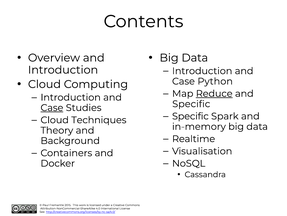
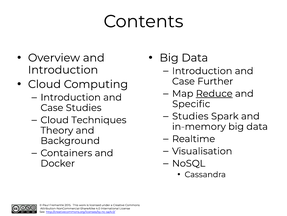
Python: Python -> Further (215, 81)
Case underline: present -> none (52, 107)
Specific: Specific -> Studies (190, 116)
